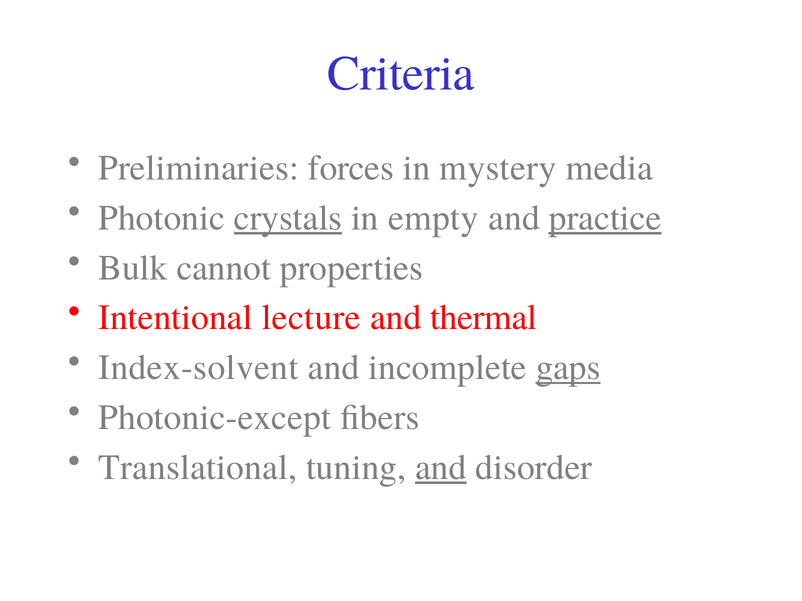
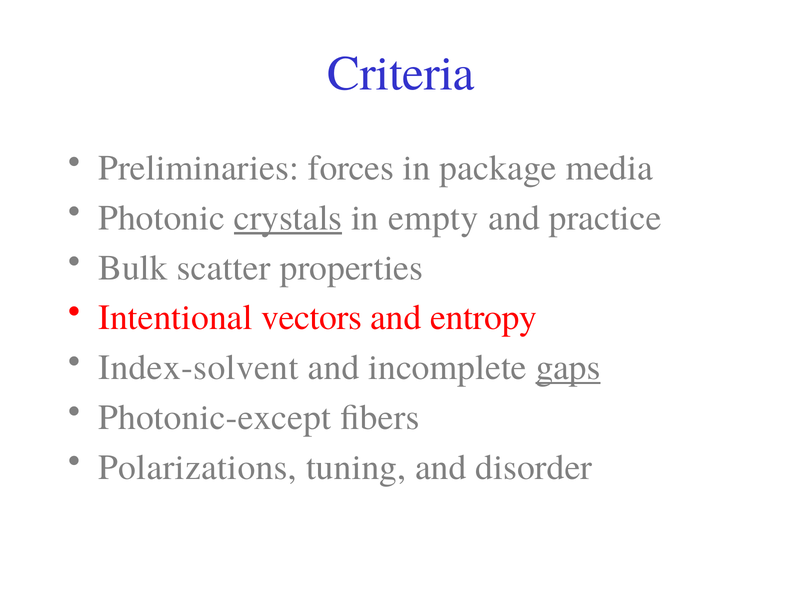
mystery: mystery -> package (498, 168)
practice underline: present -> none (605, 218)
cannot: cannot -> scatter (224, 268)
lecture: lecture -> vectors (312, 318)
thermal: thermal -> entropy (484, 318)
Translational: Translational -> Polarizations (198, 468)
and underline: present -> none (441, 468)
